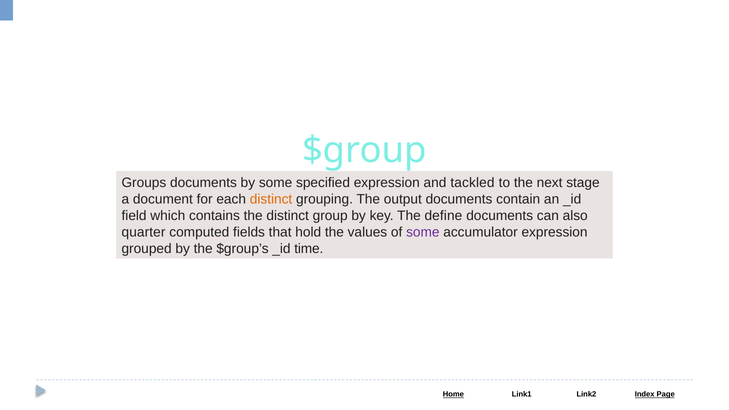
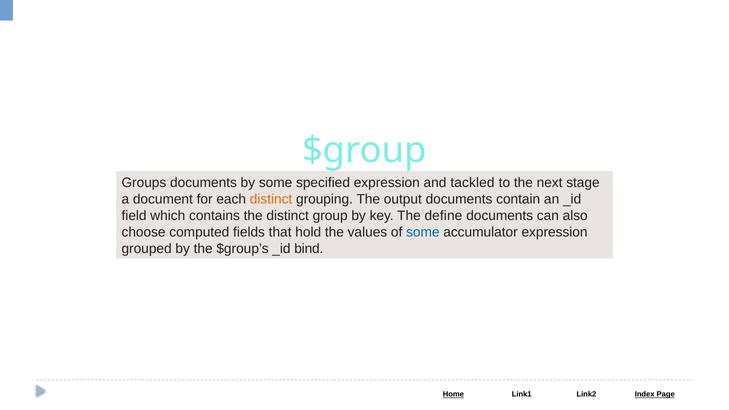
quarter: quarter -> choose (144, 232)
some colour: purple -> blue (423, 232)
time: time -> bind (309, 249)
